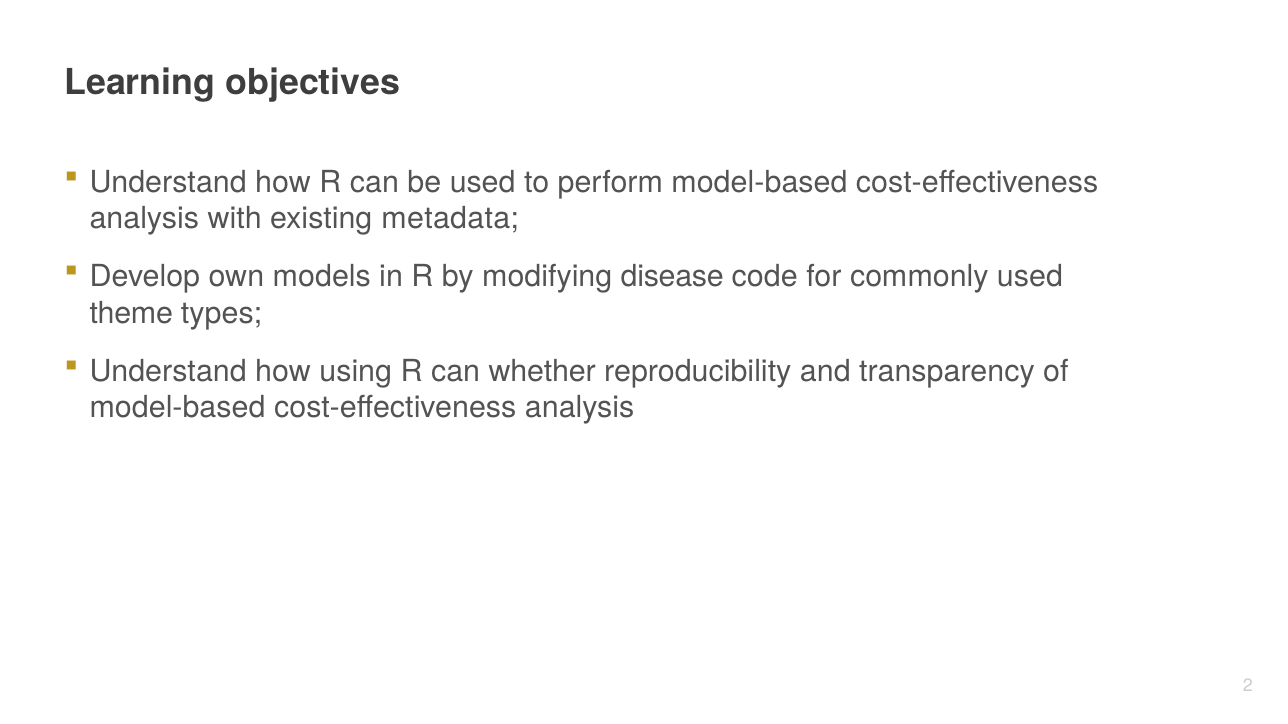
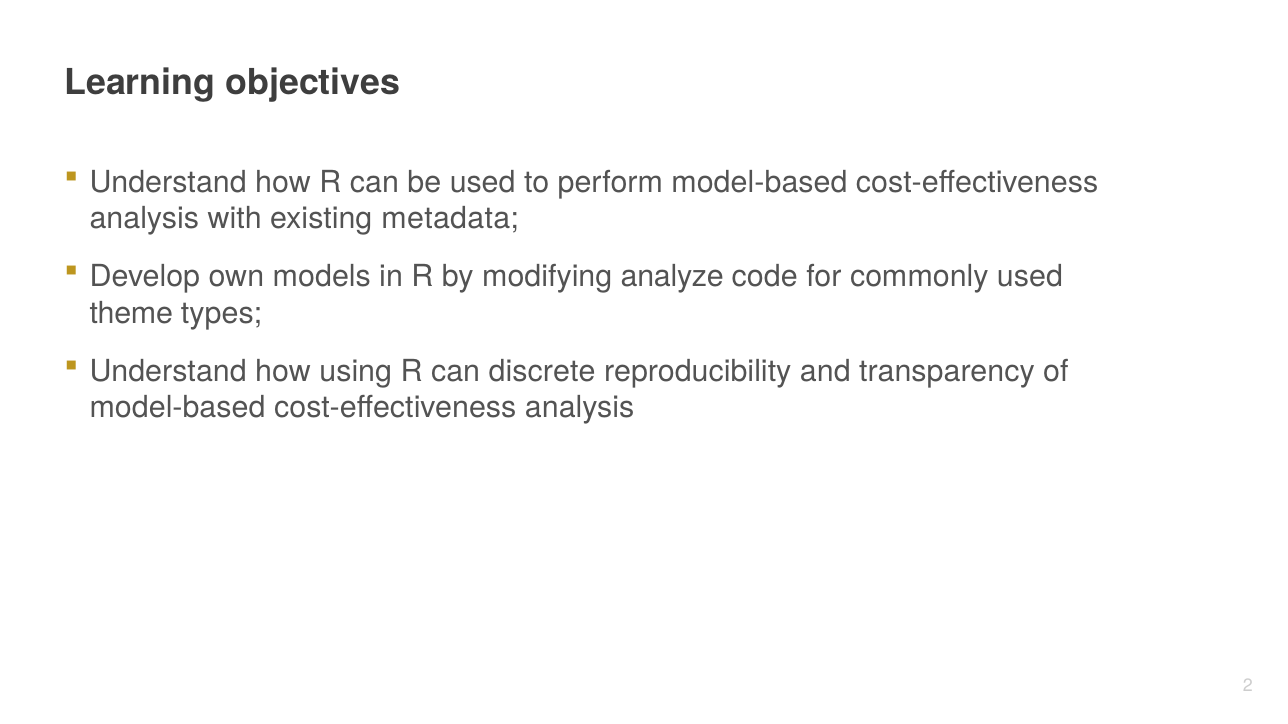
disease: disease -> analyze (672, 277)
whether: whether -> discrete (542, 371)
